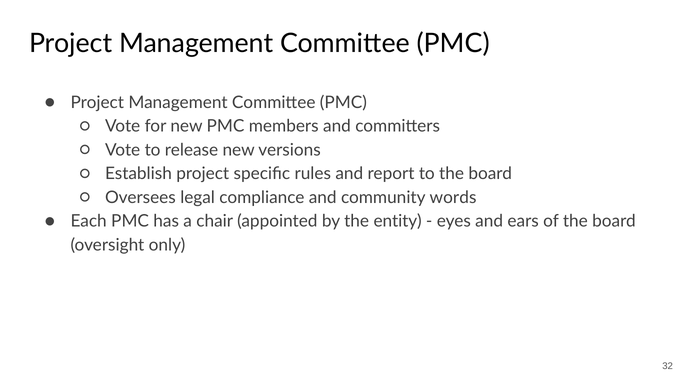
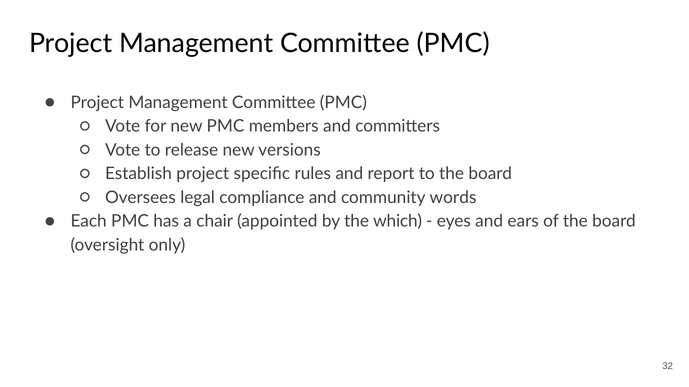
entity: entity -> which (398, 221)
